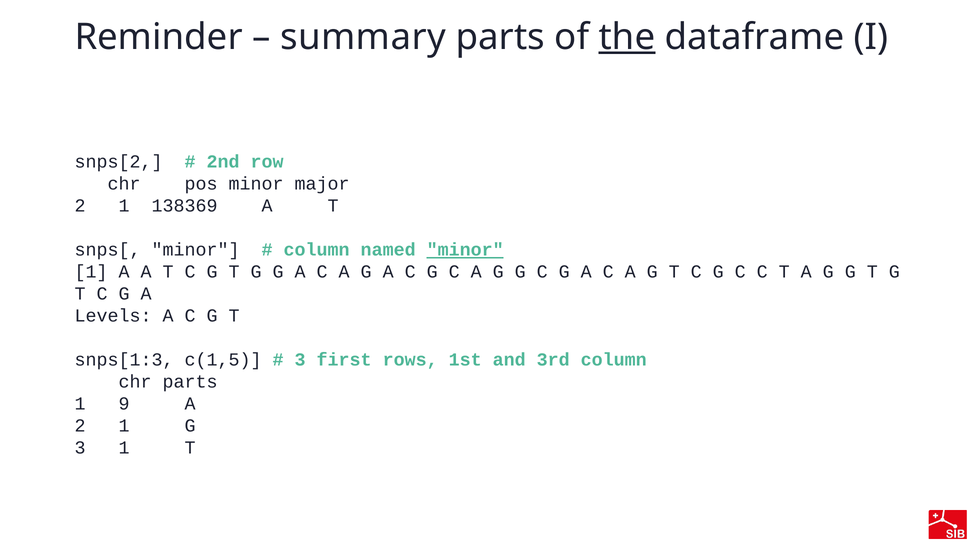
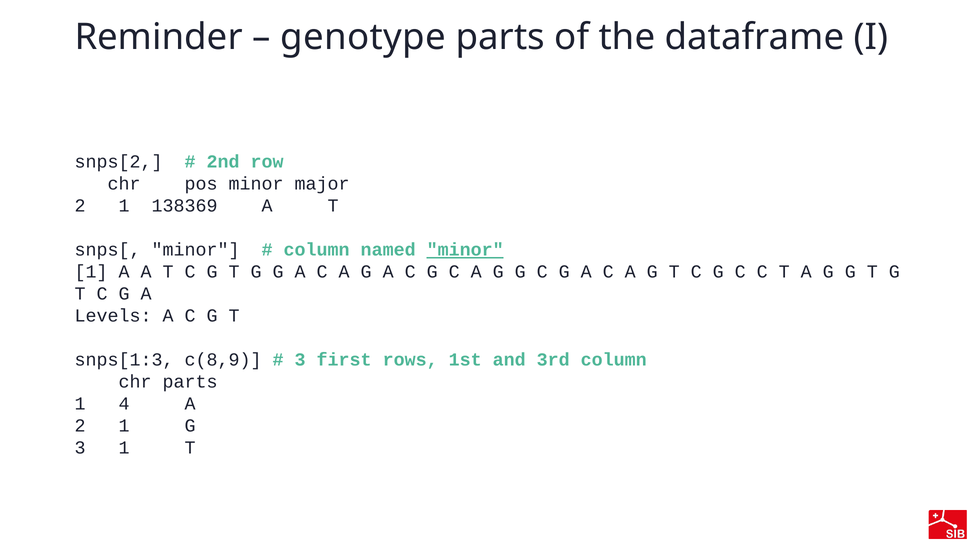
summary: summary -> genotype (363, 37)
the underline: present -> none (627, 37)
c(1,5: c(1,5 -> c(8,9 (223, 360)
9: 9 -> 4 (124, 404)
